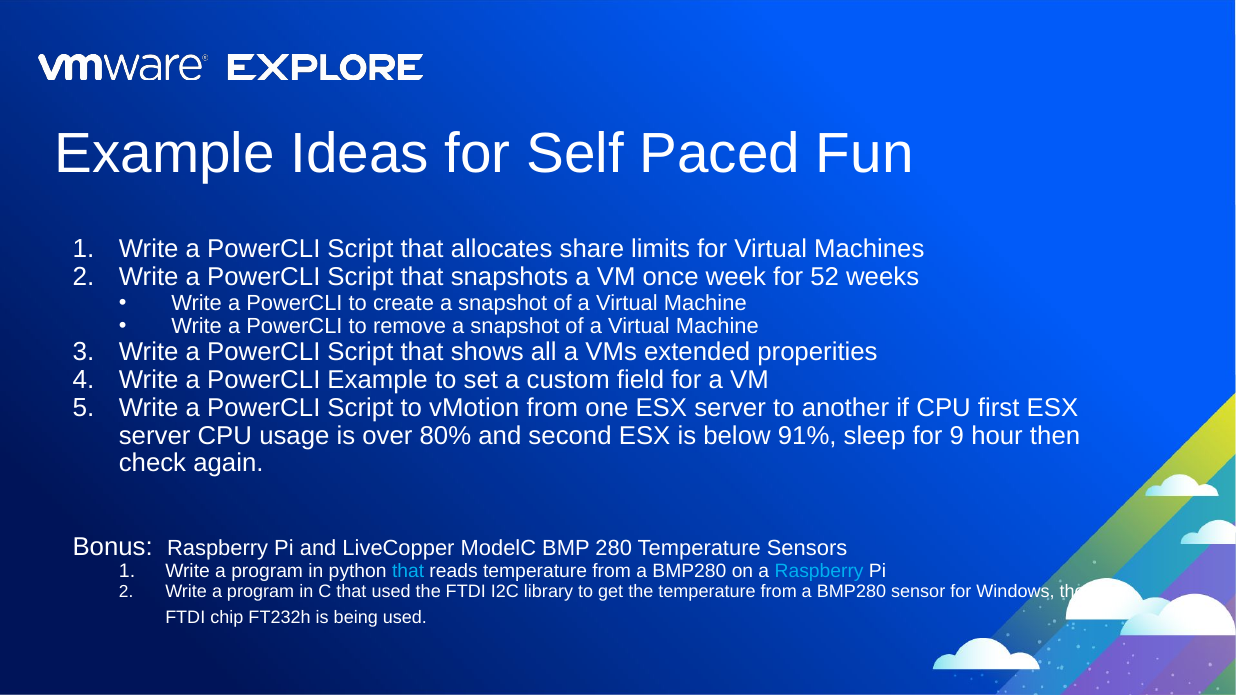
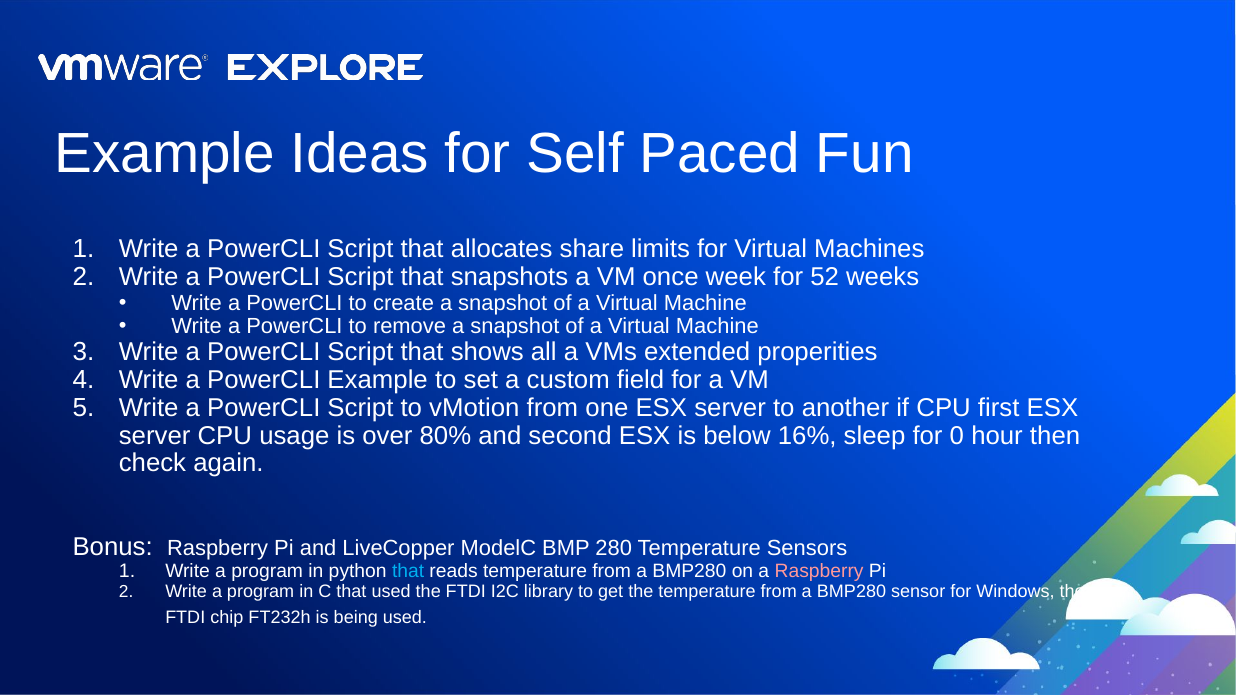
91%: 91% -> 16% (807, 436)
9: 9 -> 0 (957, 436)
Raspberry colour: light blue -> pink (819, 571)
